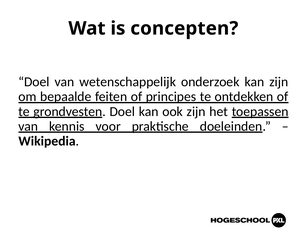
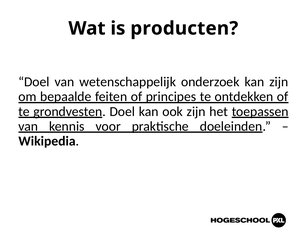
concepten: concepten -> producten (184, 28)
